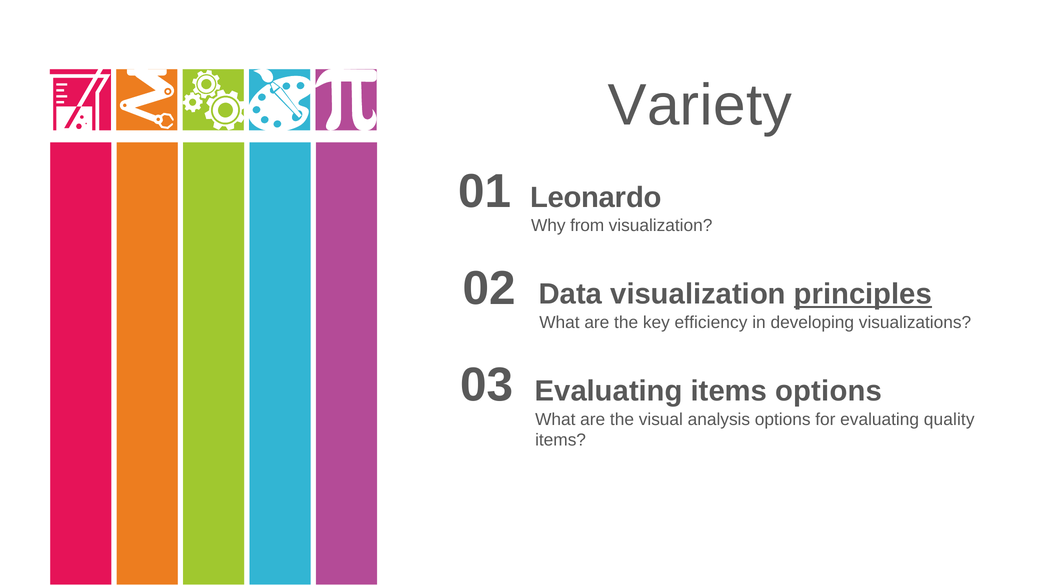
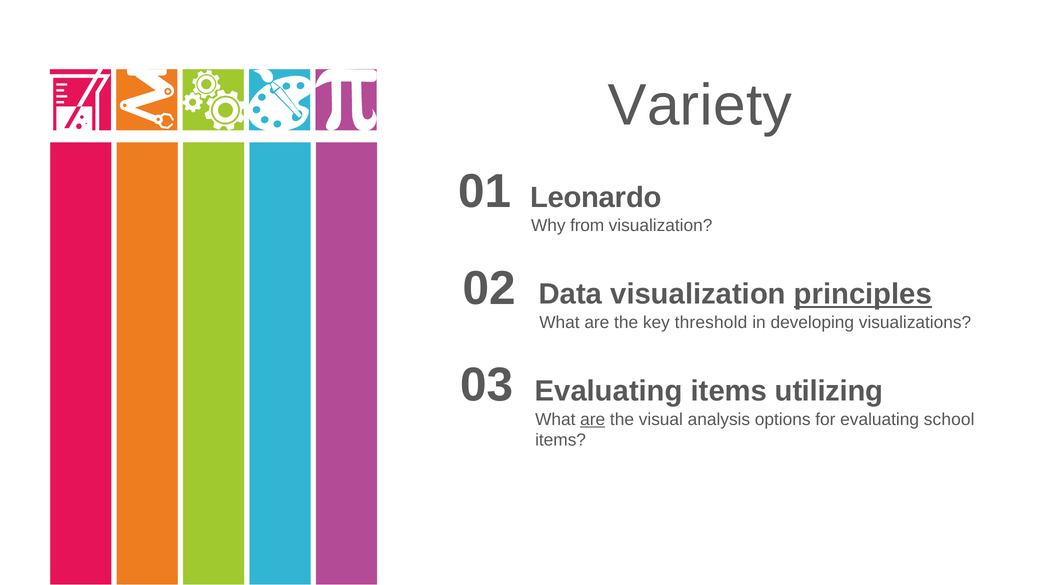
efficiency: efficiency -> threshold (711, 323)
items options: options -> utilizing (829, 391)
are underline: none -> present (593, 419)
quality: quality -> school (949, 419)
